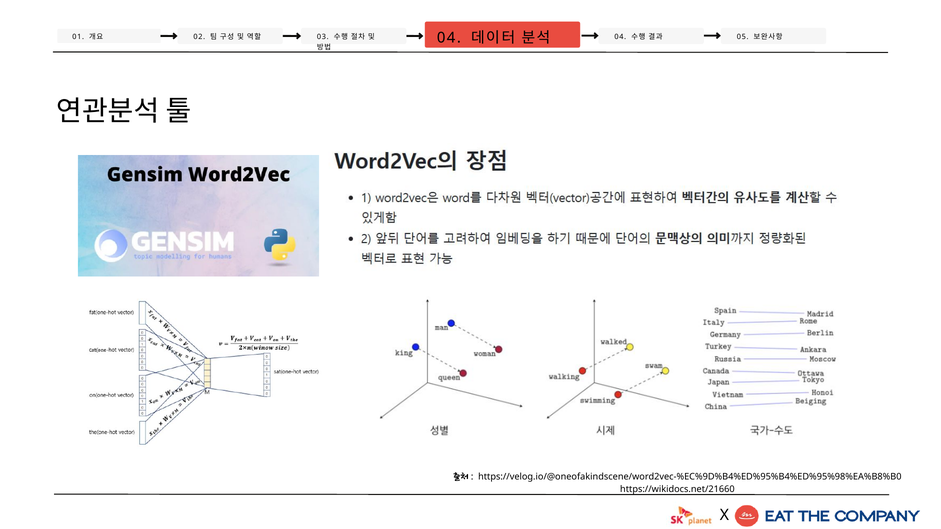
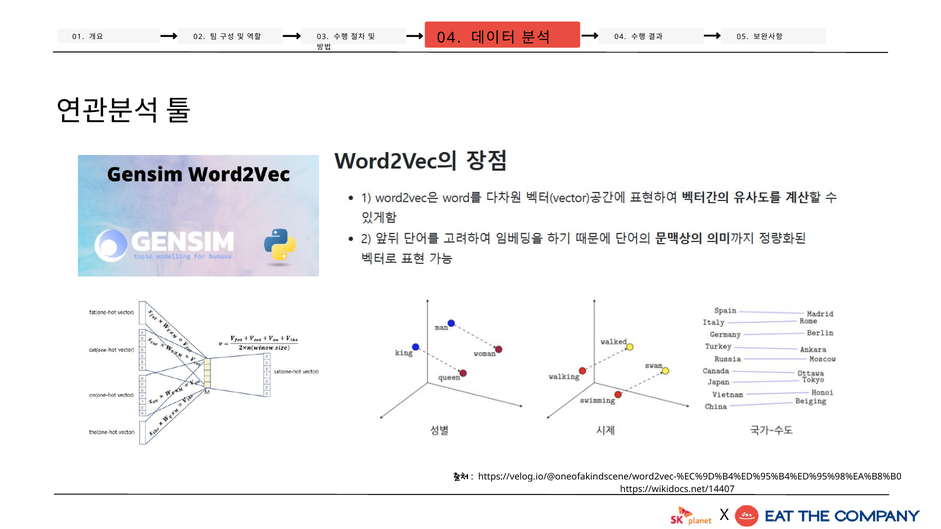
https://wikidocs.net/21660: https://wikidocs.net/21660 -> https://wikidocs.net/14407 (677, 490)
